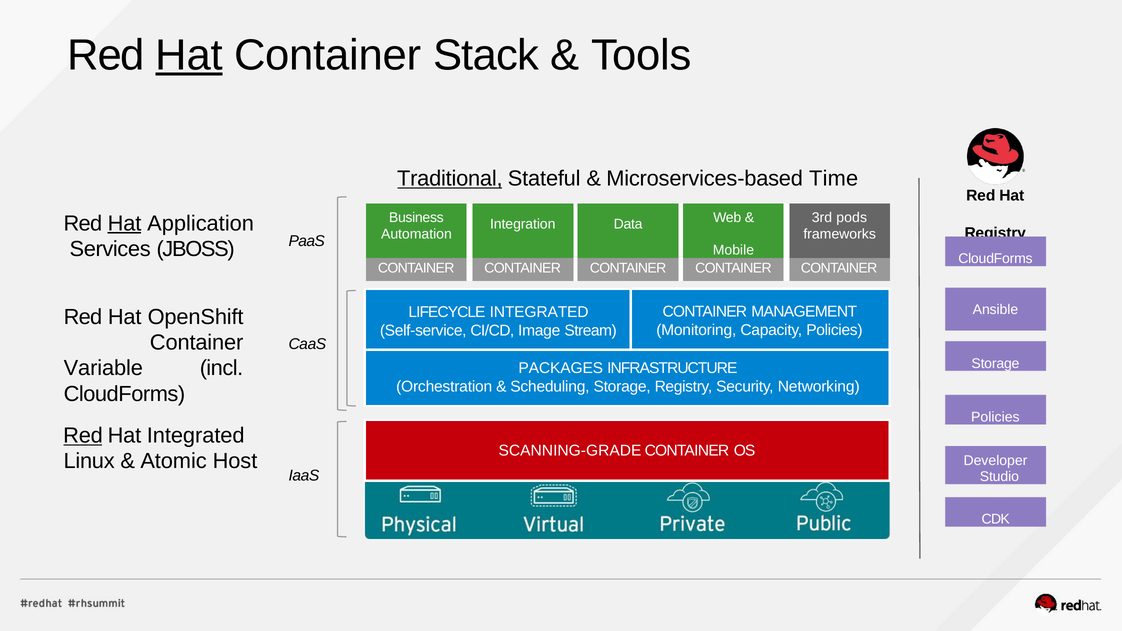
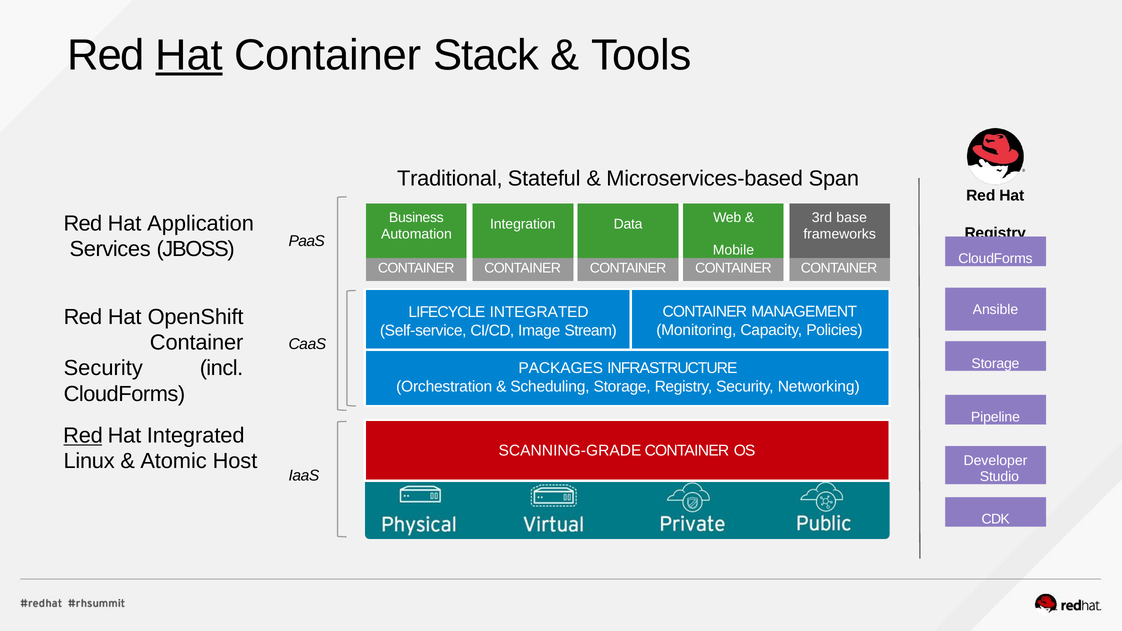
Traditional underline: present -> none (450, 179)
Time: Time -> Span (834, 179)
pods: pods -> base (852, 218)
Hat underline: present -> none (125, 223)
Variable: Variable -> Security (103, 368)
Policies: Policies -> Pipeline (995, 417)
